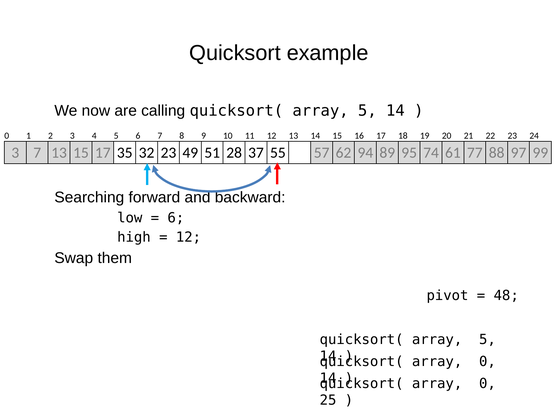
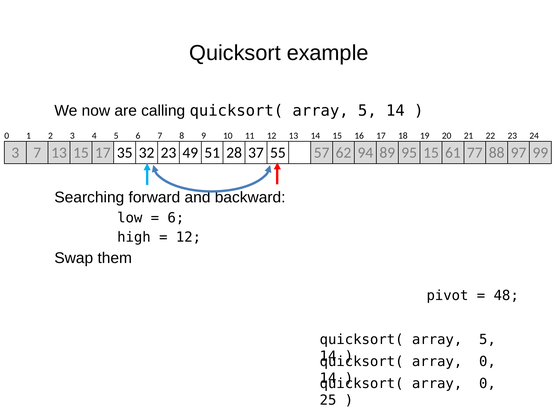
95 74: 74 -> 15 (431, 153)
